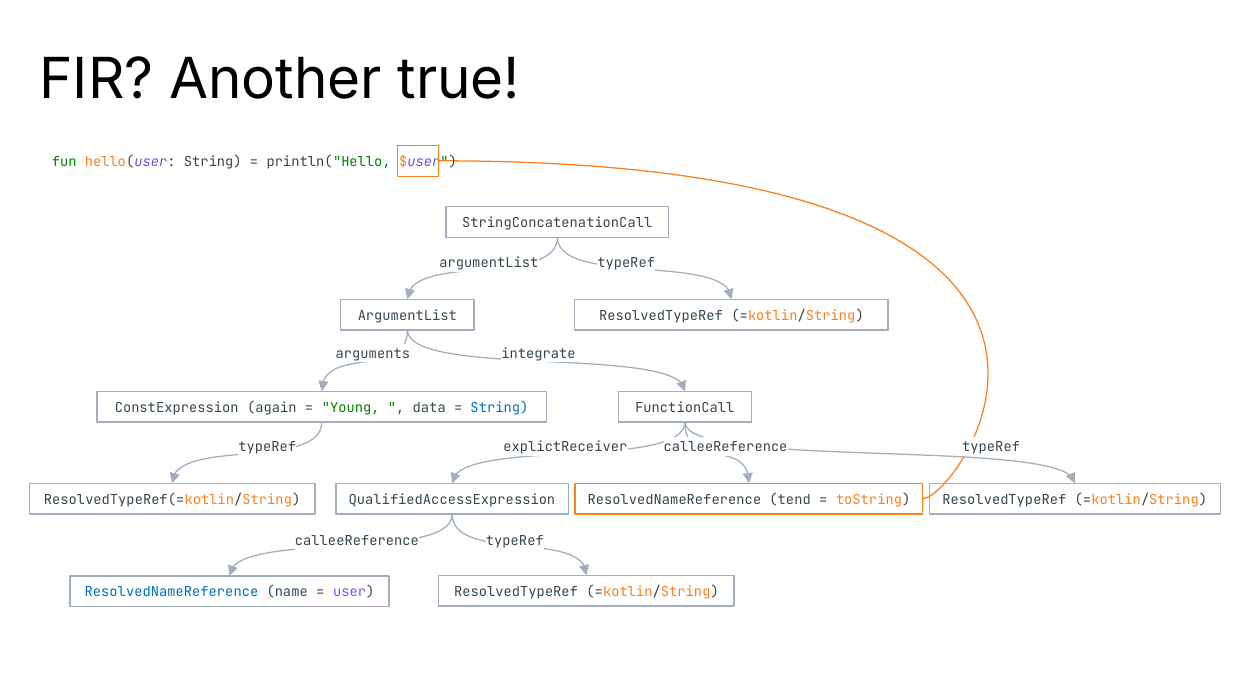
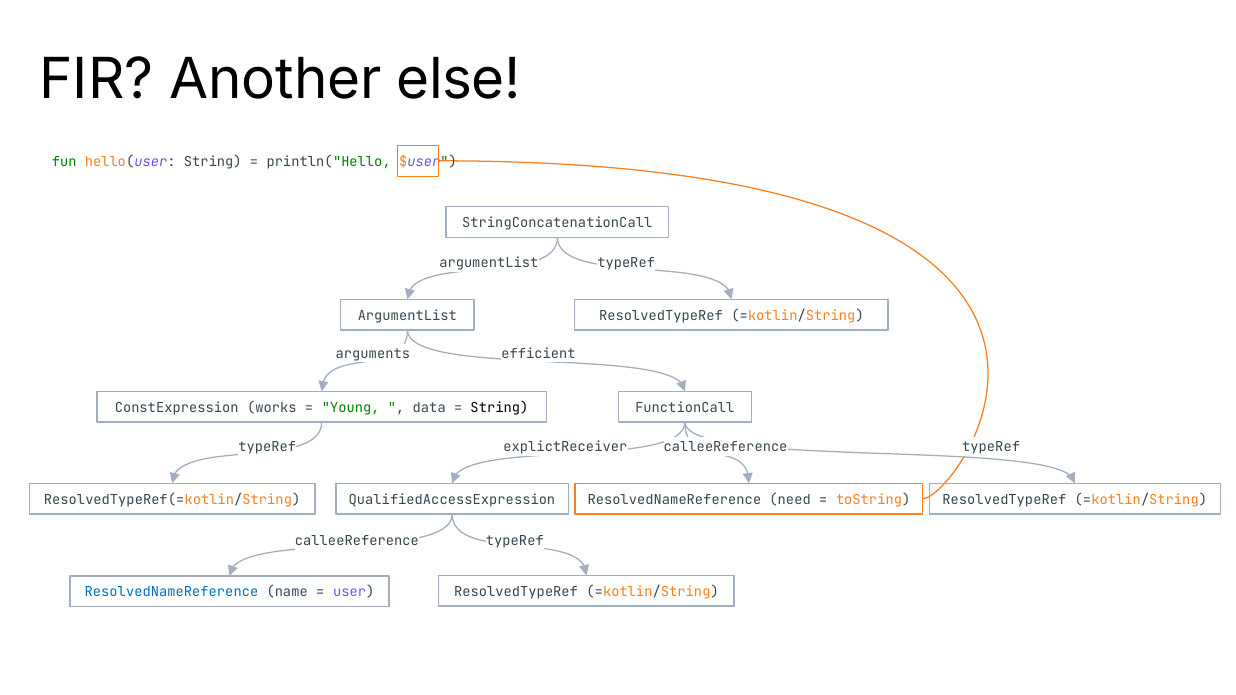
true: true -> else (459, 79)
integrate: integrate -> efficient (538, 354)
again: again -> works (272, 408)
String colour: blue -> black (499, 408)
tend: tend -> need (790, 500)
